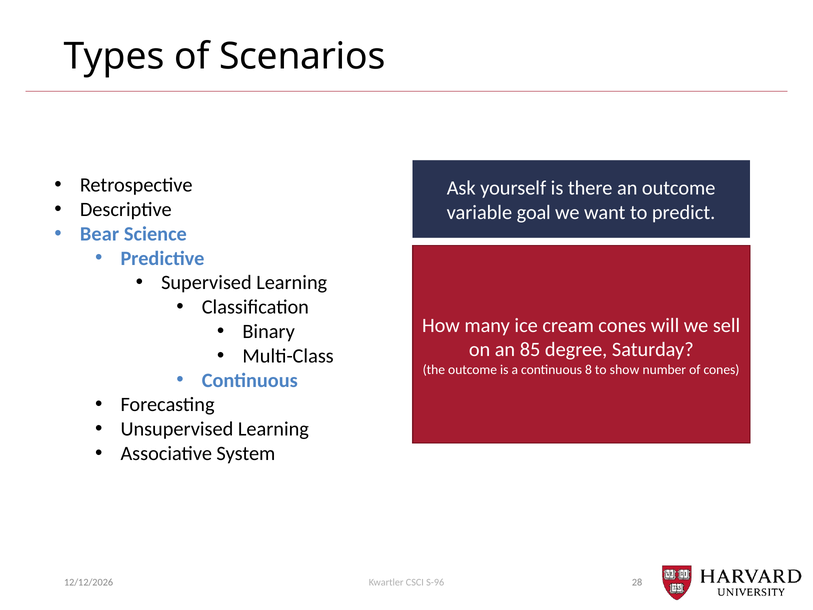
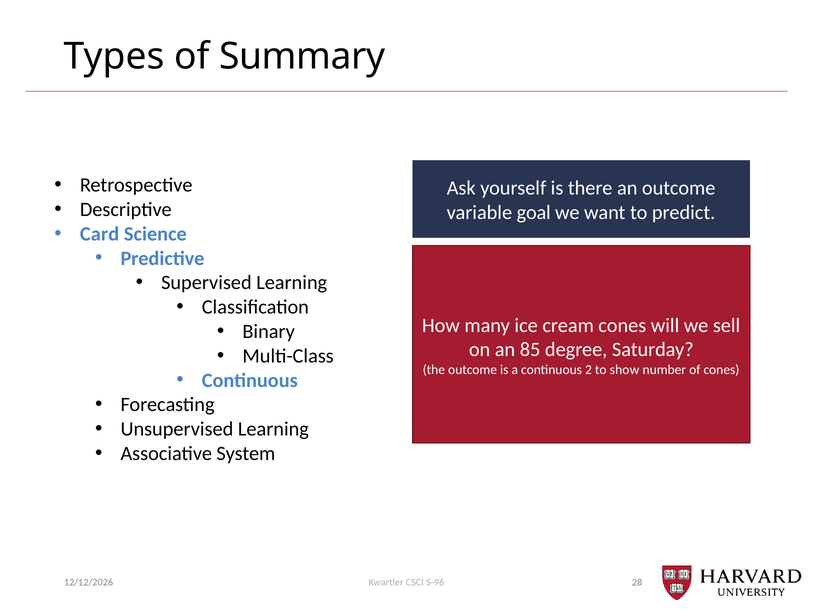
Scenarios: Scenarios -> Summary (302, 56)
Bear: Bear -> Card (100, 234)
8: 8 -> 2 (589, 369)
